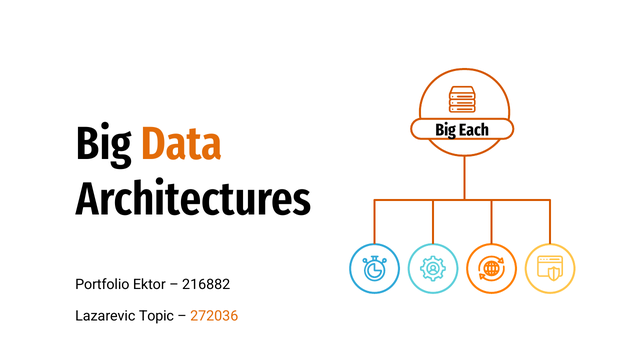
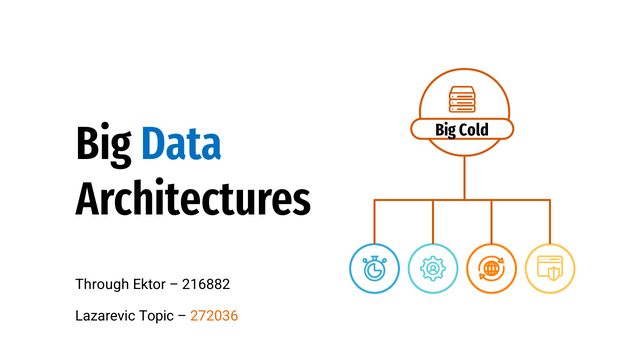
Each: Each -> Cold (474, 130)
Data colour: orange -> blue (181, 144)
Portfolio: Portfolio -> Through (102, 285)
